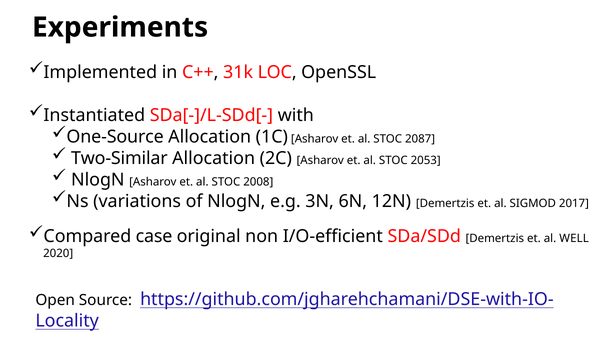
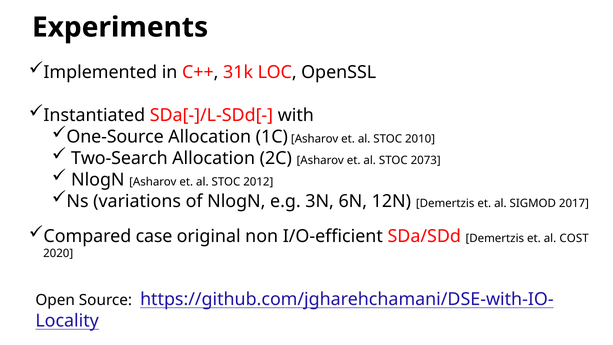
2087: 2087 -> 2010 (420, 139)
Two-Similar: Two-Similar -> Two-Search (119, 158)
2053: 2053 -> 2073 (426, 160)
2008: 2008 -> 2012 (258, 182)
WELL: WELL -> COST (574, 238)
